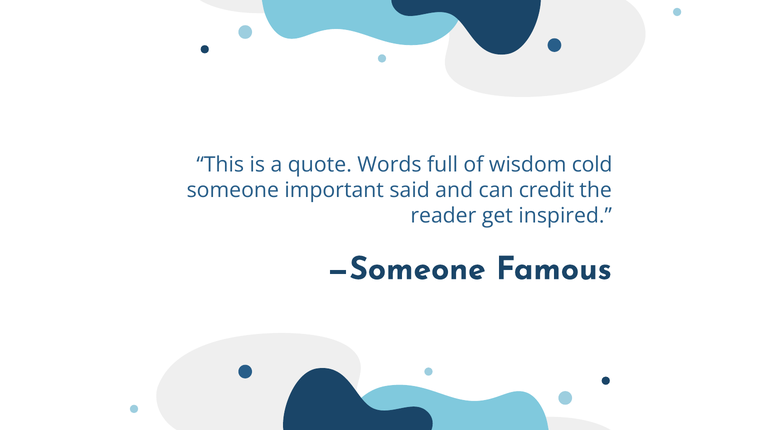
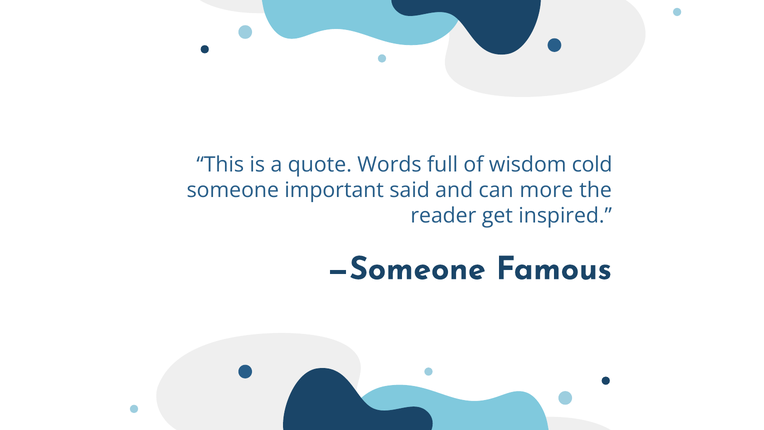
credit: credit -> more (546, 190)
